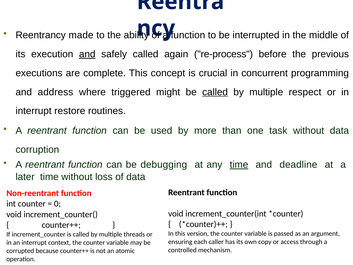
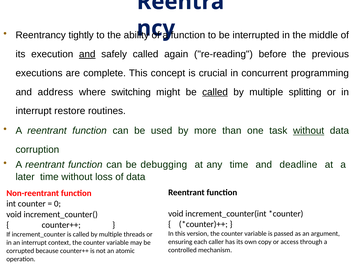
made: made -> tightly (81, 35)
re-process: re-process -> re-reading (223, 54)
triggered: triggered -> switching (131, 92)
respect: respect -> splitting (305, 92)
without underline: none -> present (309, 131)
time underline: present -> none (239, 165)
